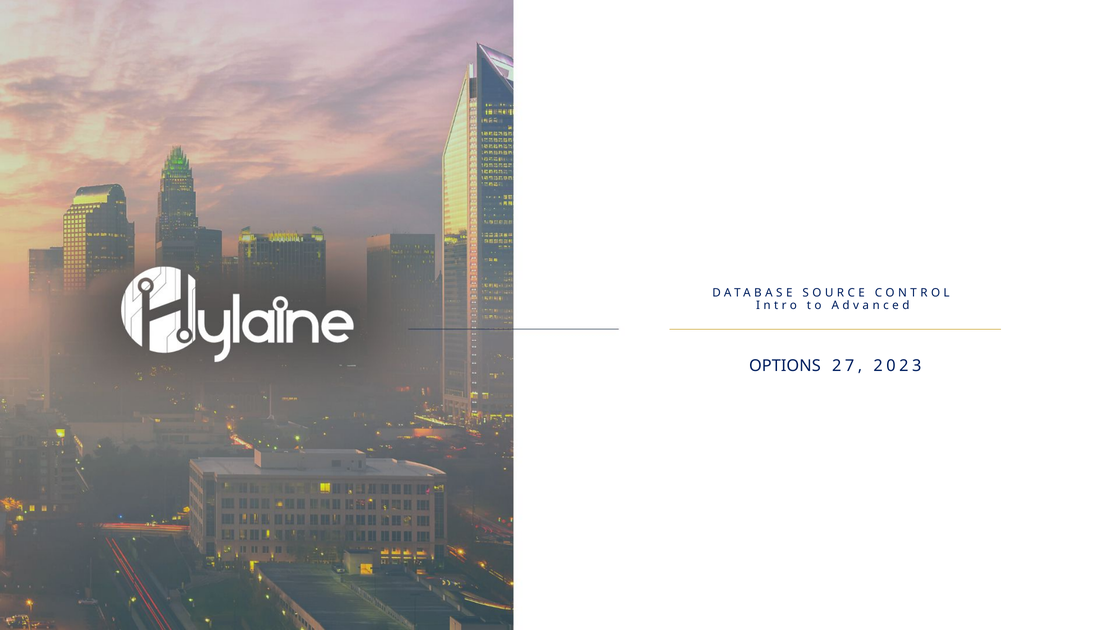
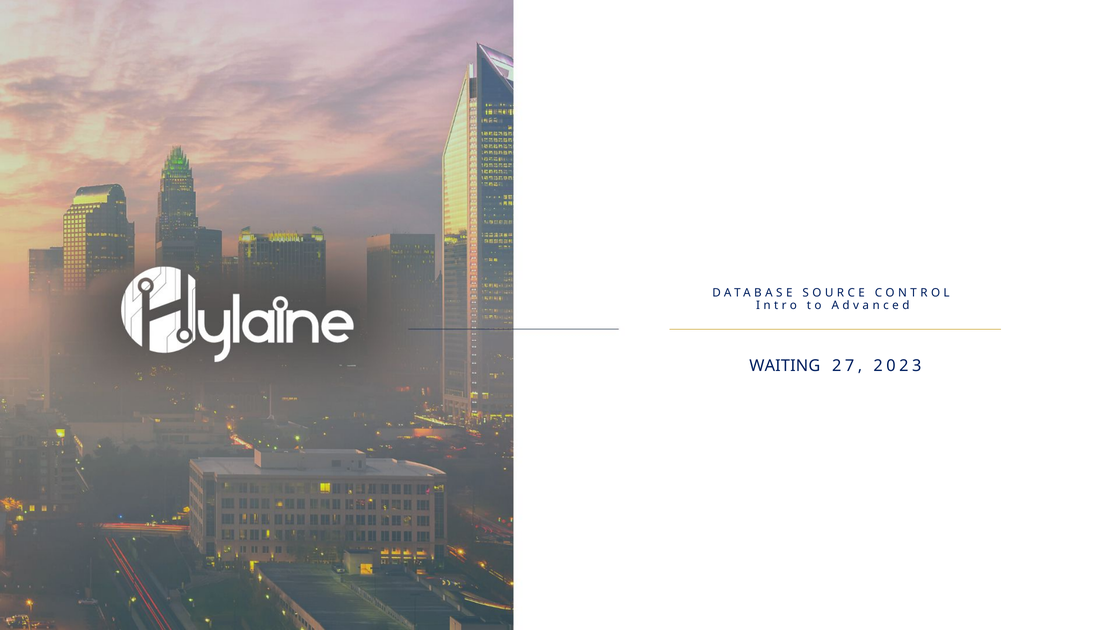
OPTIONS: OPTIONS -> WAITING (785, 365)
